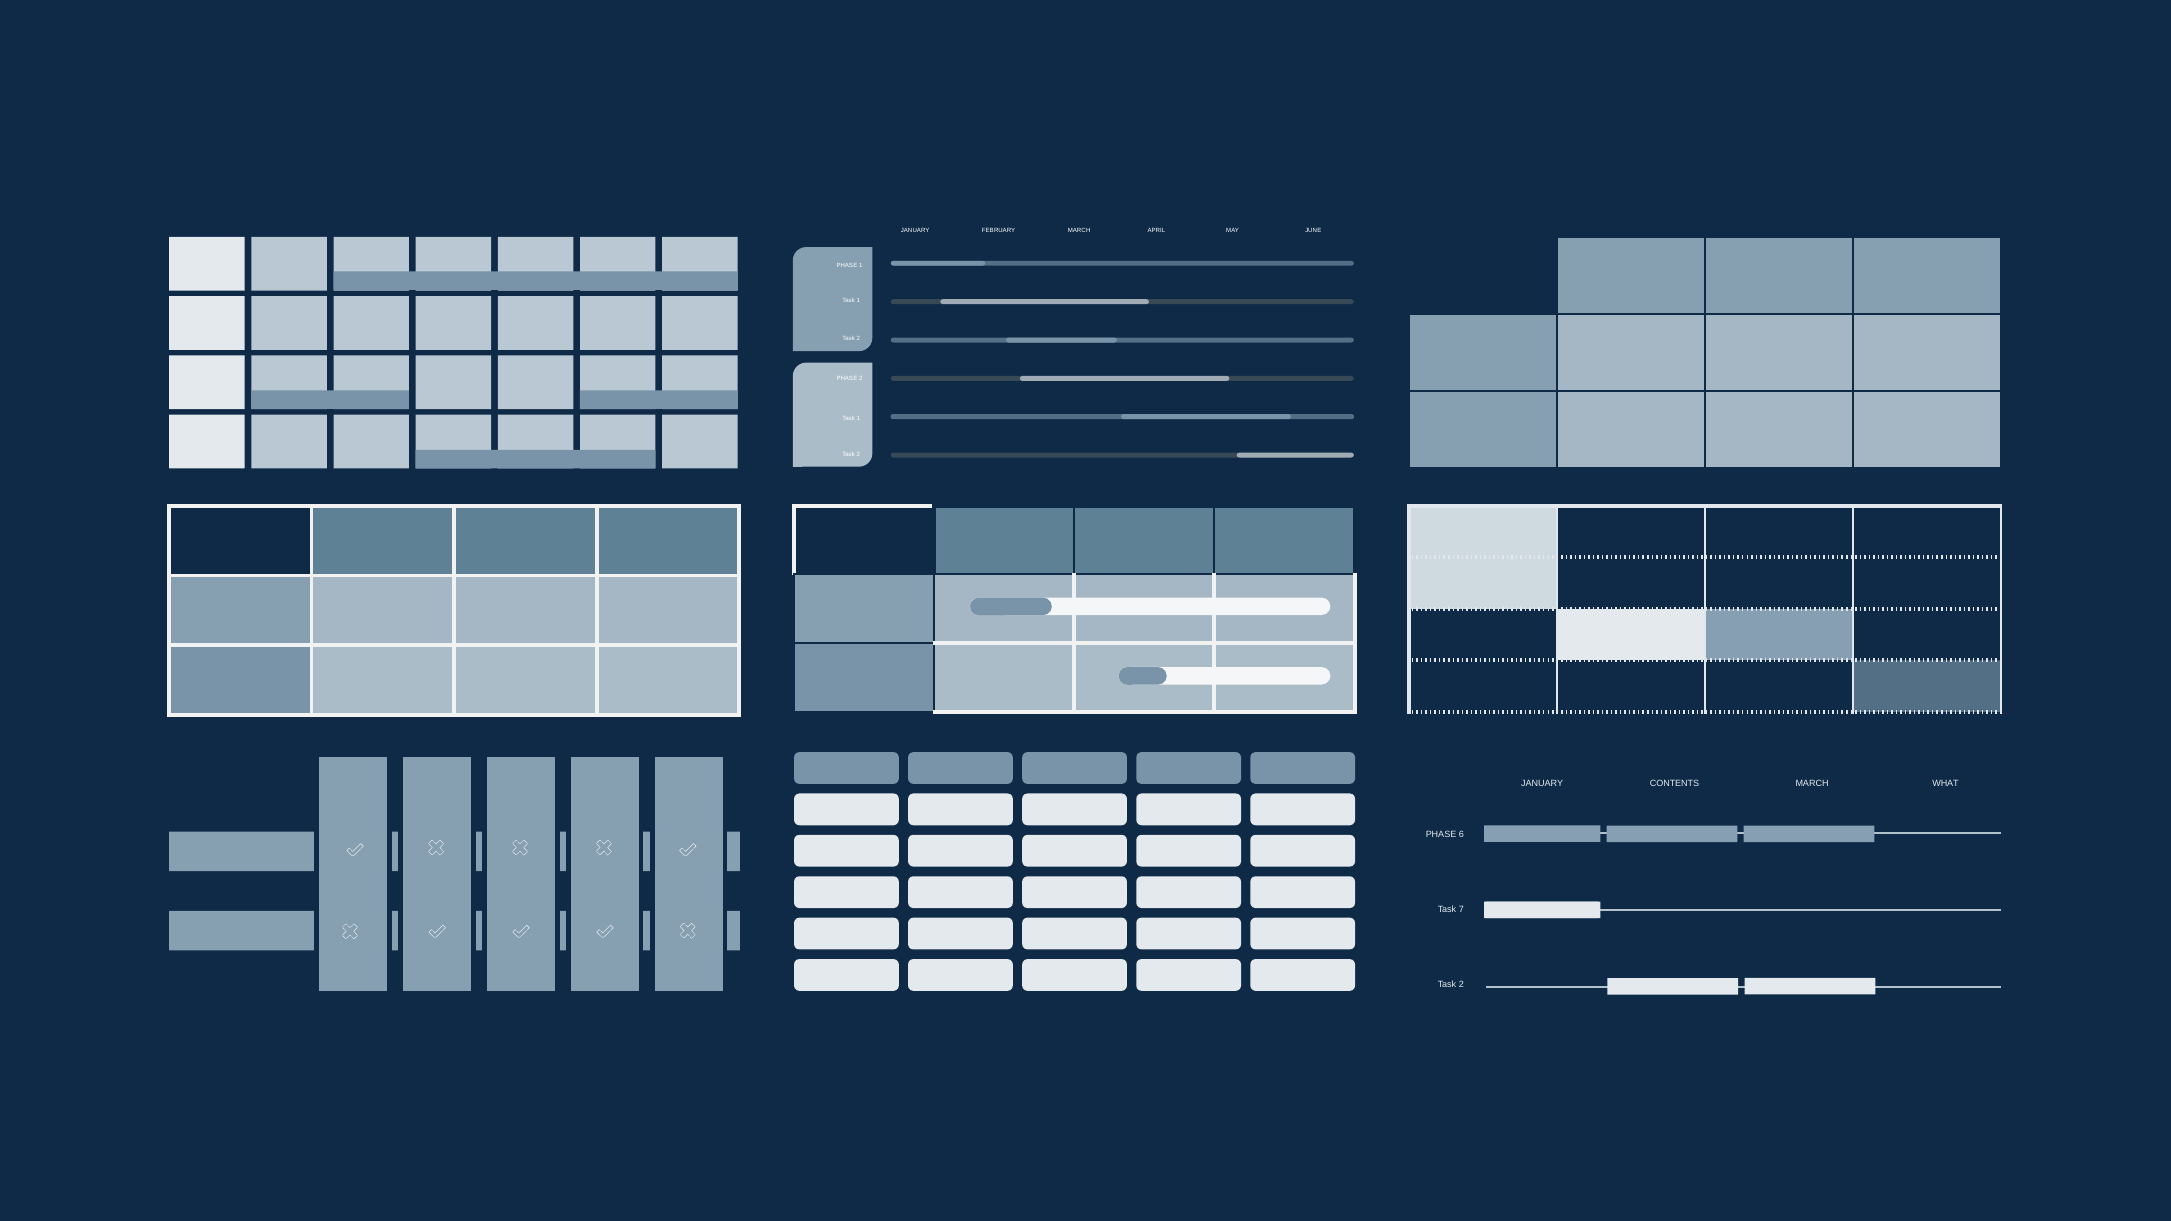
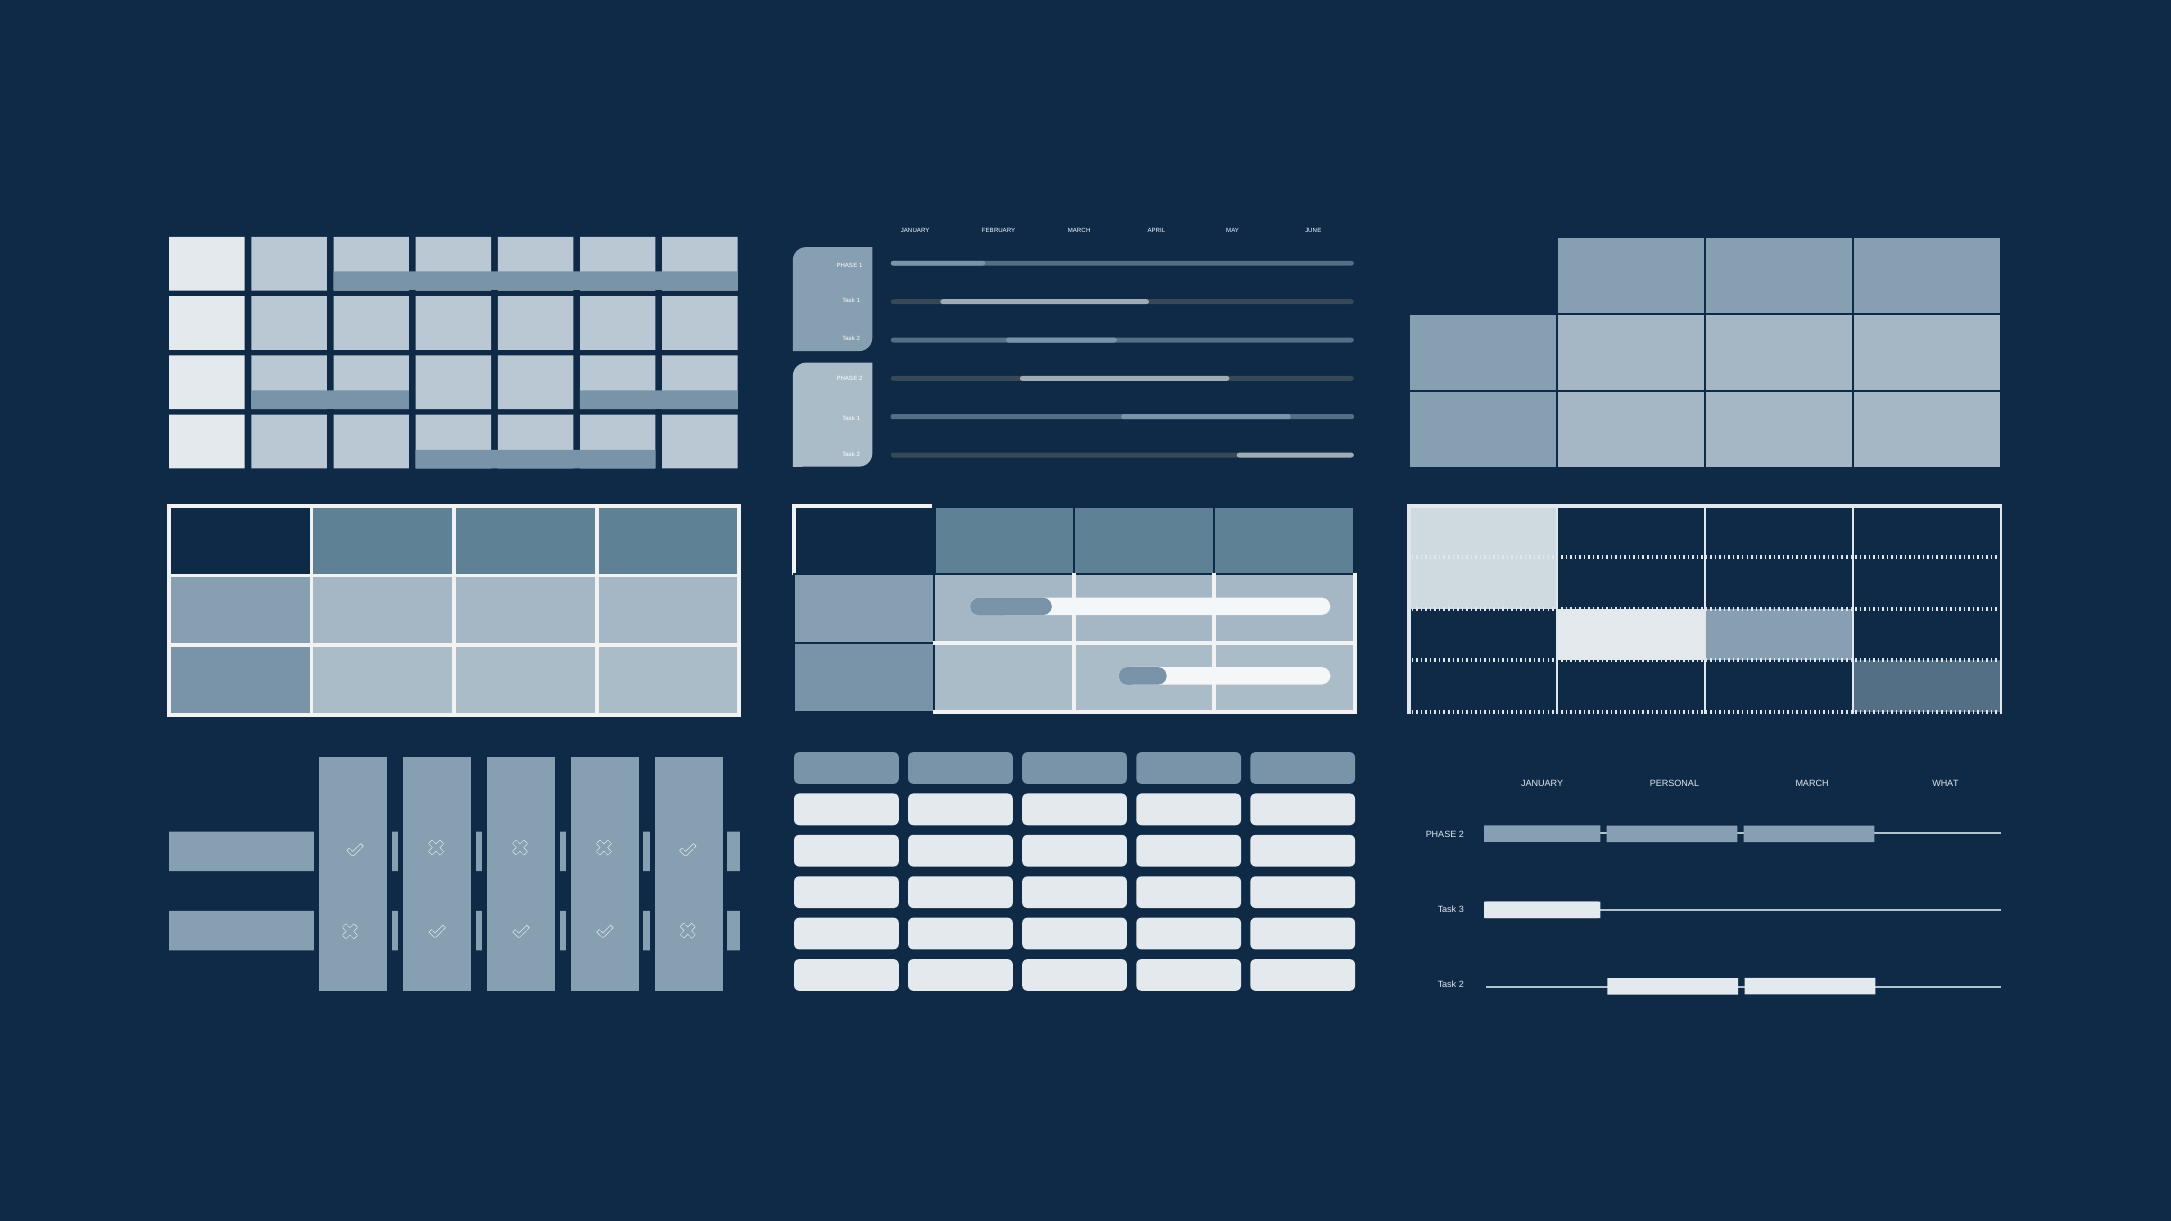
CONTENTS: CONTENTS -> PERSONAL (1674, 784)
6: 6 -> 2 (1461, 834)
7: 7 -> 3 (1461, 909)
